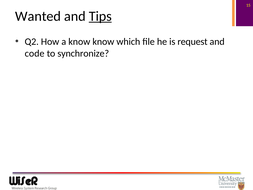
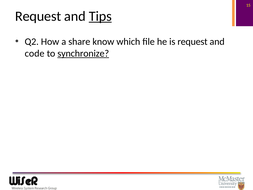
Wanted: Wanted -> Request (38, 16)
a know: know -> share (79, 42)
synchronize underline: none -> present (83, 53)
